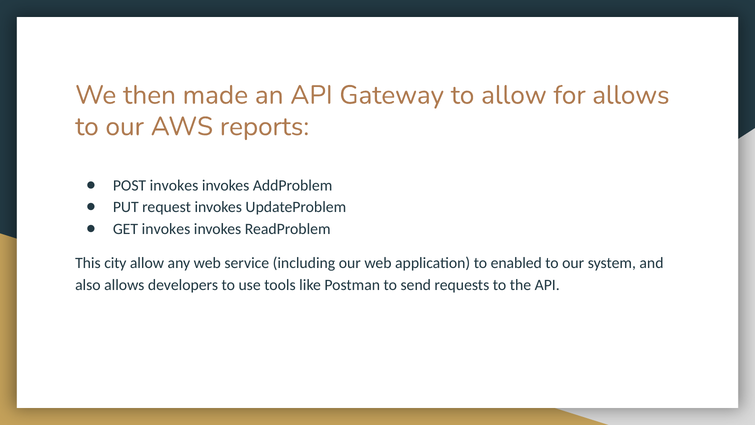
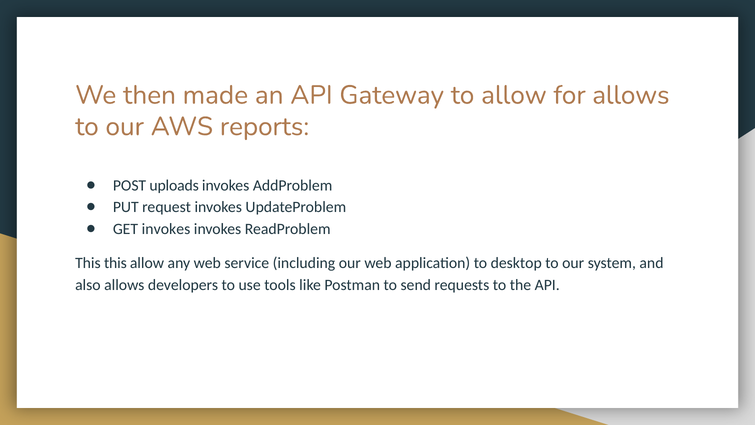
POST invokes: invokes -> uploads (174, 185)
This city: city -> this (115, 263)
enabled: enabled -> desktop (516, 263)
